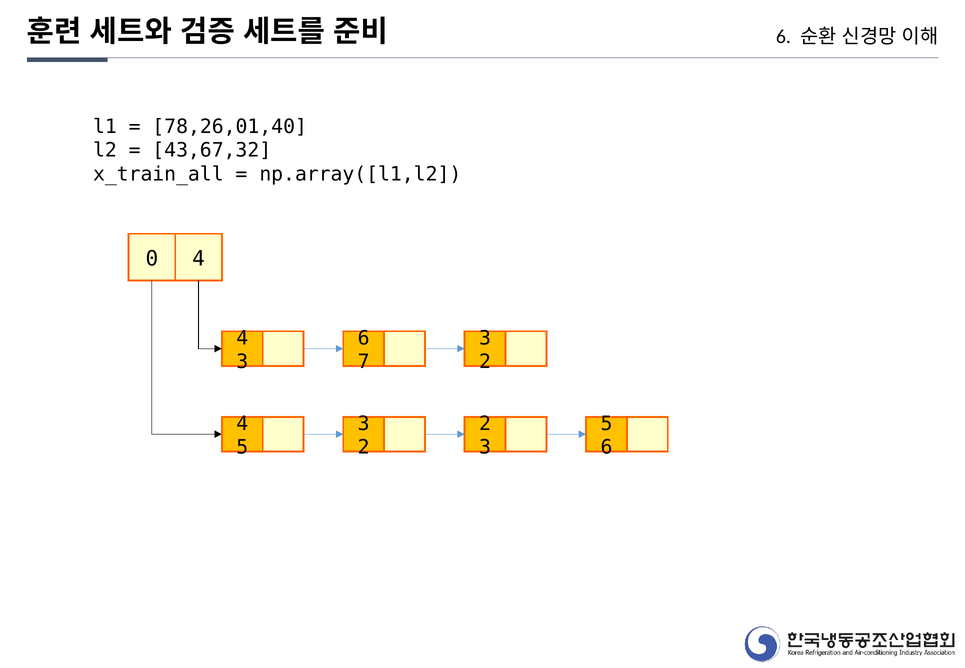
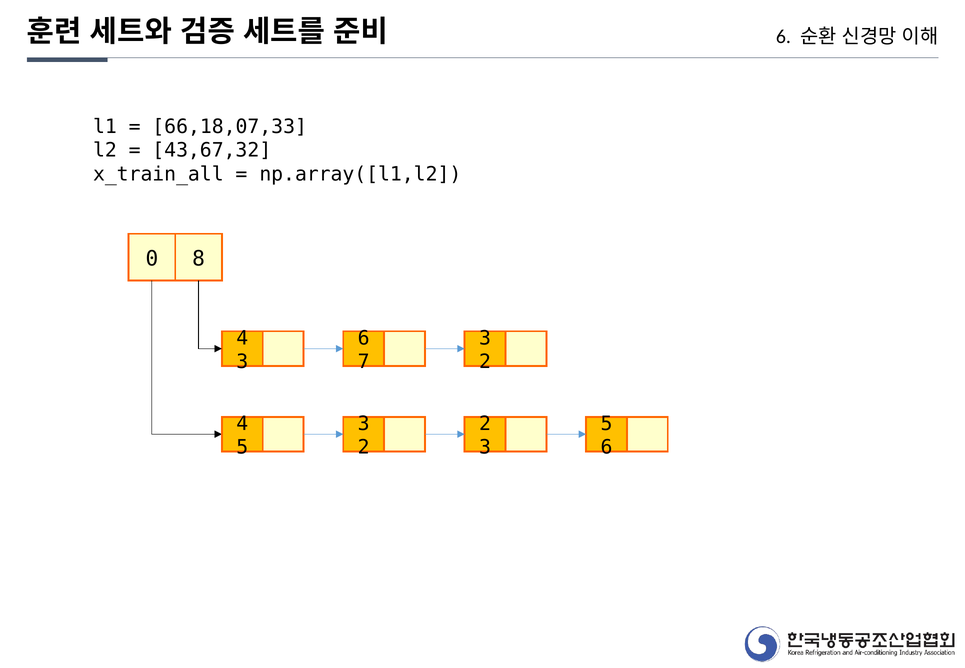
78,26,01,40: 78,26,01,40 -> 66,18,07,33 (230, 127)
0 4: 4 -> 8 (199, 259)
